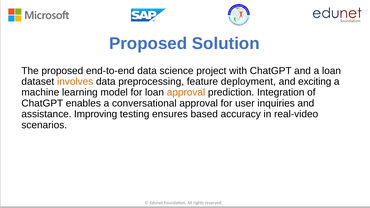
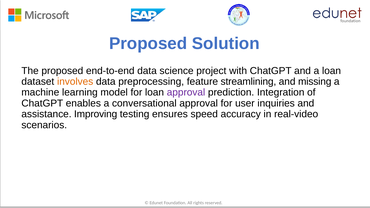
deployment: deployment -> streamlining (248, 82)
exciting: exciting -> missing (315, 82)
approval colour: orange -> purple (186, 92)
based: based -> speed (204, 114)
